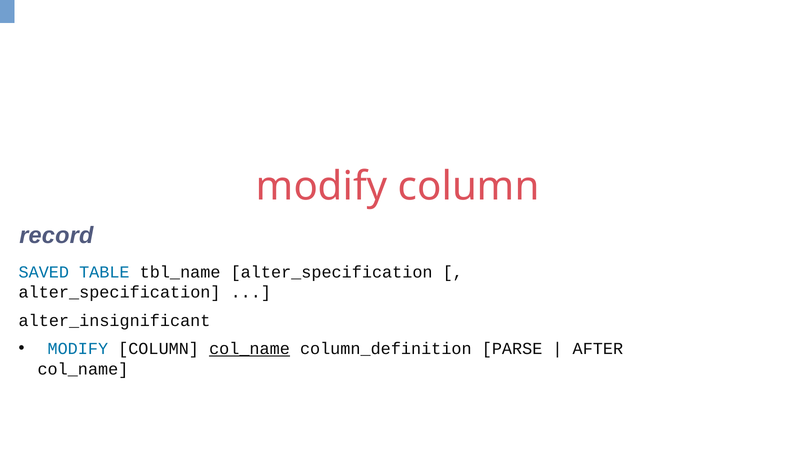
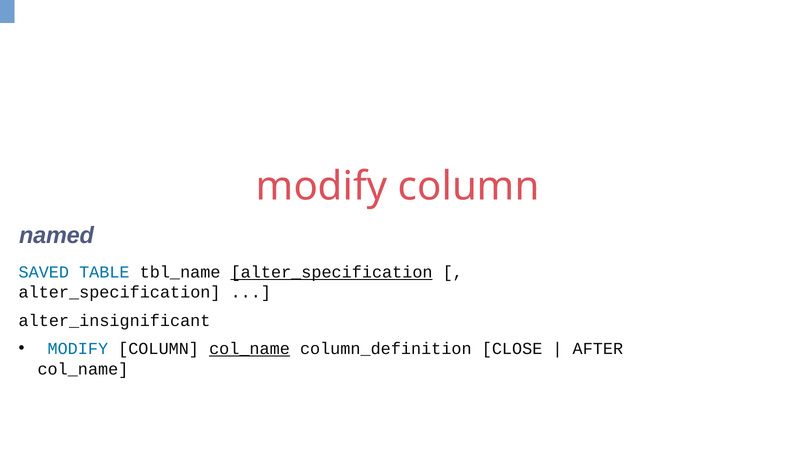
record: record -> named (57, 235)
alter_specification underline: none -> present (332, 272)
PARSE: PARSE -> CLOSE (512, 348)
